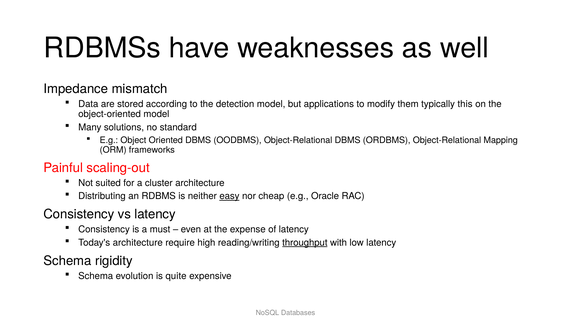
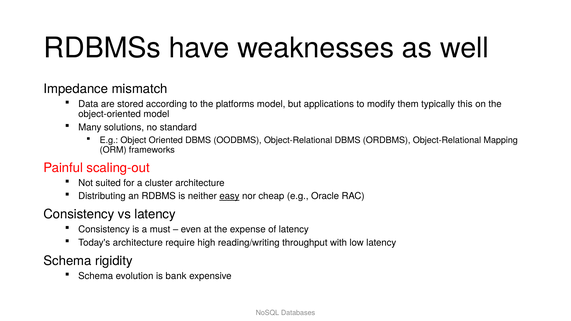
detection: detection -> platforms (235, 104)
throughput underline: present -> none (305, 243)
quite: quite -> bank (176, 276)
